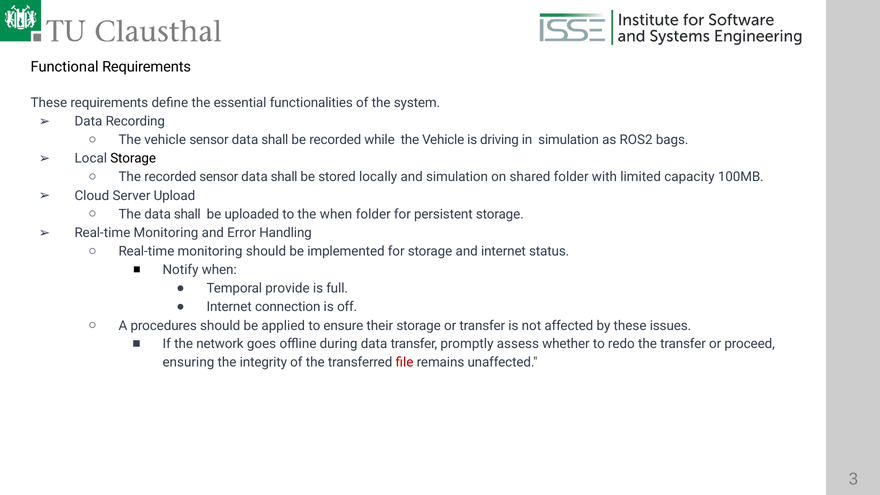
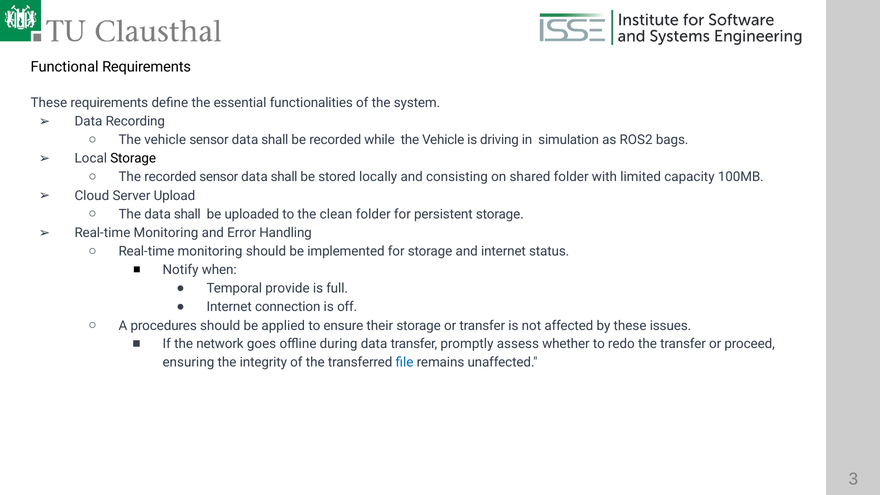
and simulation: simulation -> consisting (457, 177)
the when: when -> clean (336, 214)
ﬁle colour: red -> blue (405, 362)
